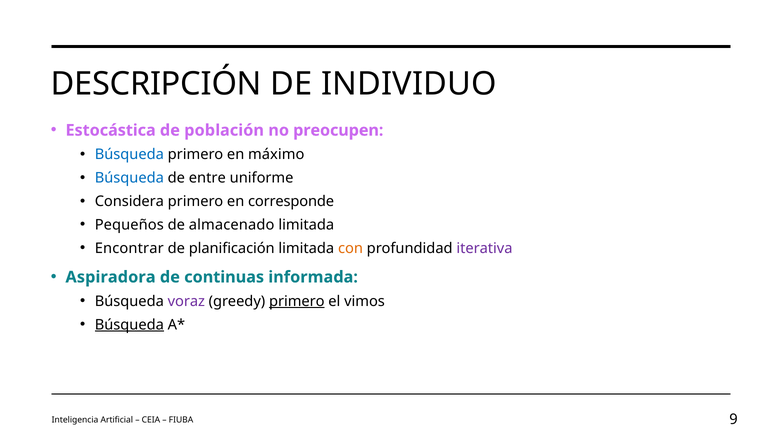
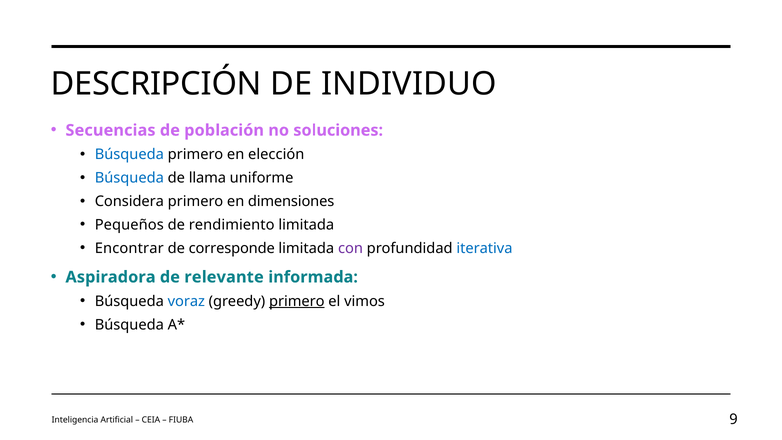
Estocástica: Estocástica -> Secuencias (111, 130)
preocupen: preocupen -> soluciones (338, 130)
máximo: máximo -> elección (276, 155)
entre: entre -> llama (207, 178)
corresponde: corresponde -> dimensiones (291, 201)
almacenado: almacenado -> rendimiento (232, 225)
planificación: planificación -> corresponde (232, 248)
con colour: orange -> purple (351, 248)
iterativa colour: purple -> blue (484, 248)
continuas: continuas -> relevante (224, 277)
voraz colour: purple -> blue (186, 301)
Búsqueda underline: present -> none (129, 325)
